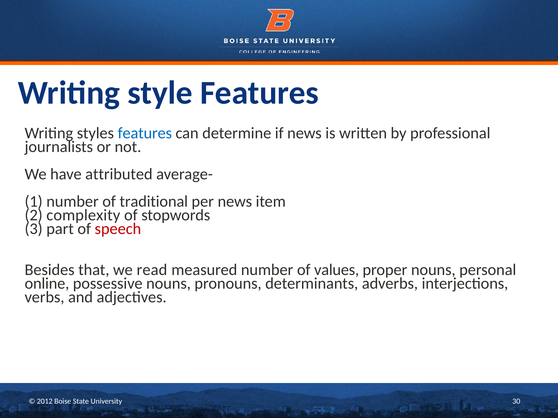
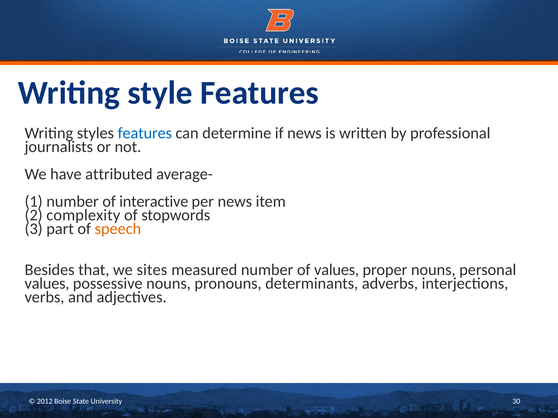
traditional: traditional -> interactive (154, 202)
speech colour: red -> orange (118, 229)
read: read -> sites (152, 270)
online: online -> values (47, 284)
